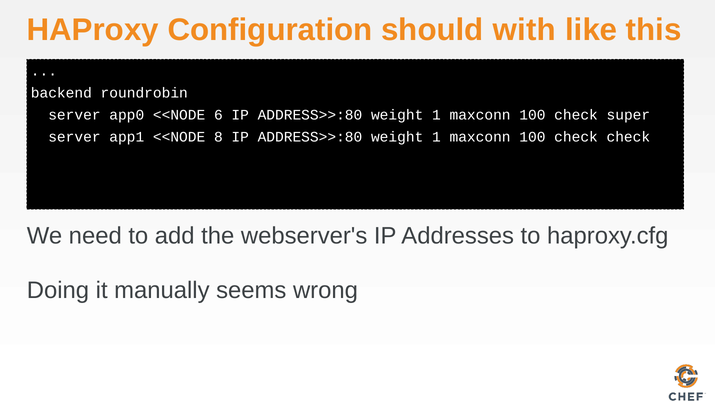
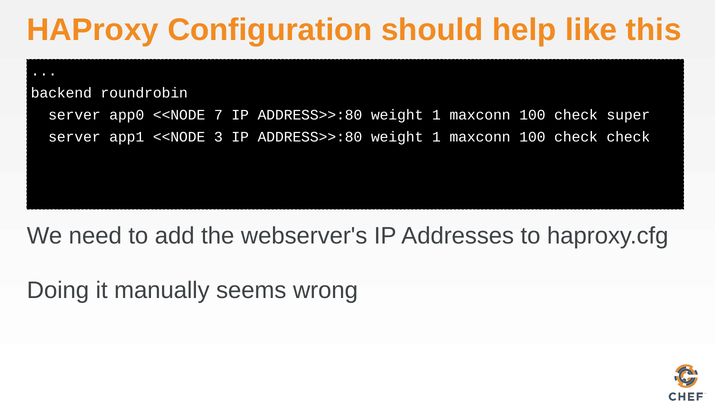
with: with -> help (524, 30)
6: 6 -> 7 (218, 115)
8: 8 -> 3 (218, 137)
